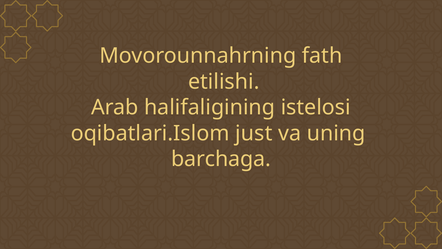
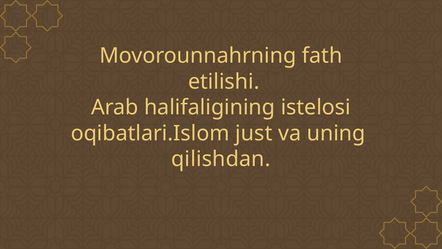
barchaga: barchaga -> qilishdan (221, 159)
